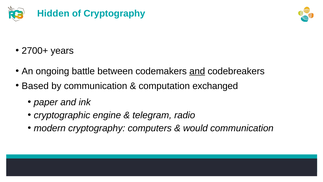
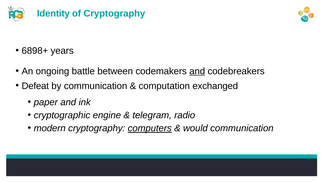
Hidden: Hidden -> Identity (53, 13)
2700+: 2700+ -> 6898+ (35, 51)
Based: Based -> Defeat (35, 86)
computers underline: none -> present (150, 128)
